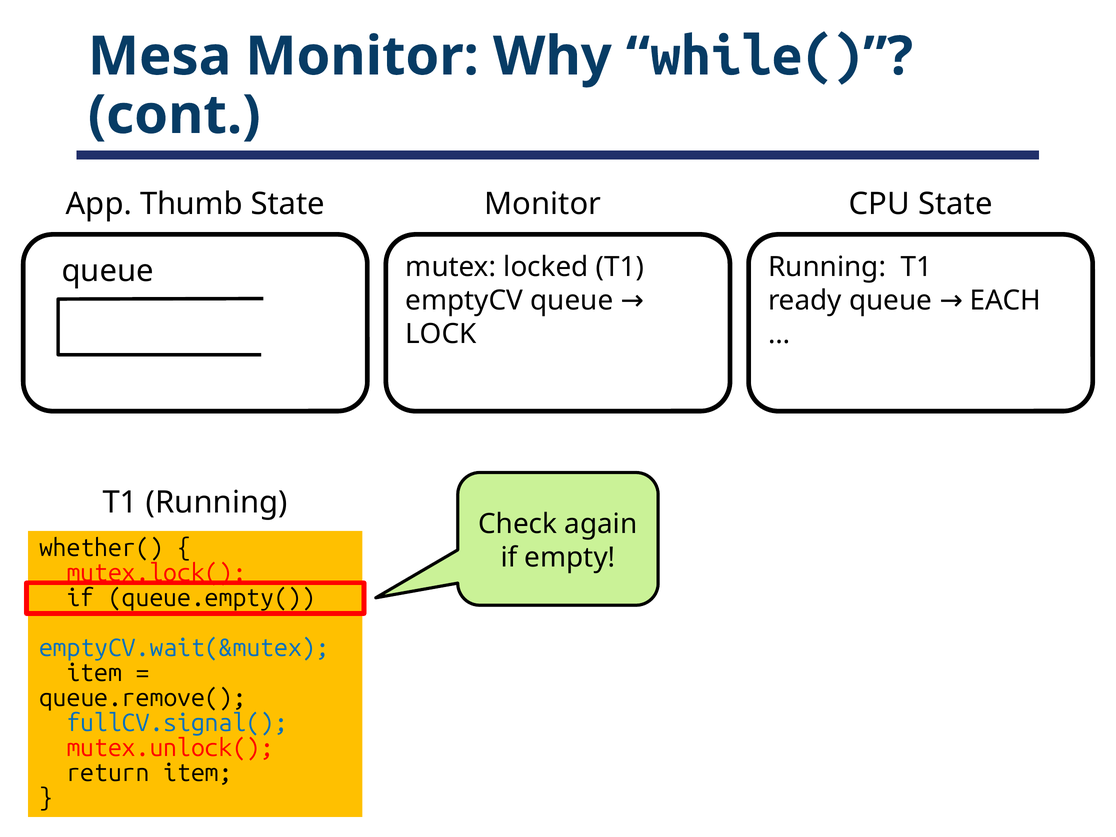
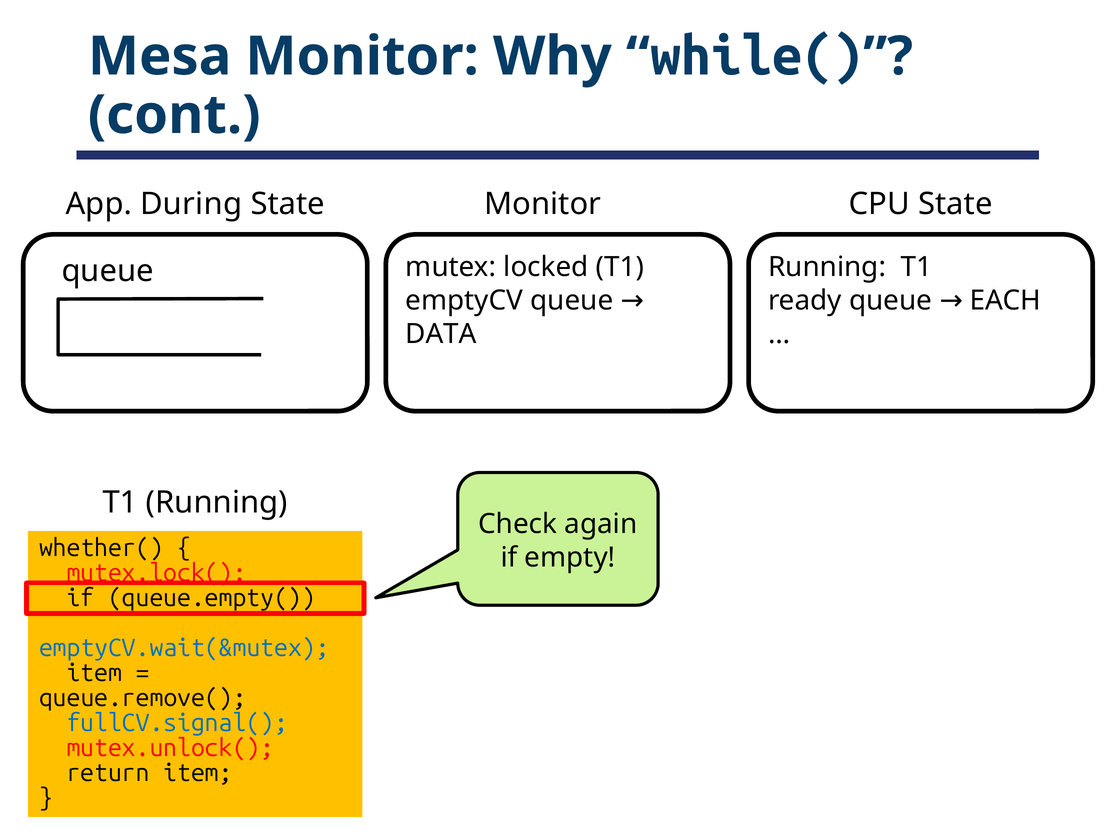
Thumb: Thumb -> During (191, 204)
LOCK: LOCK -> DATA (441, 334)
